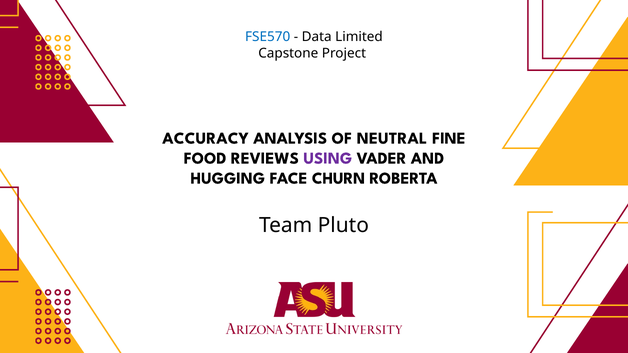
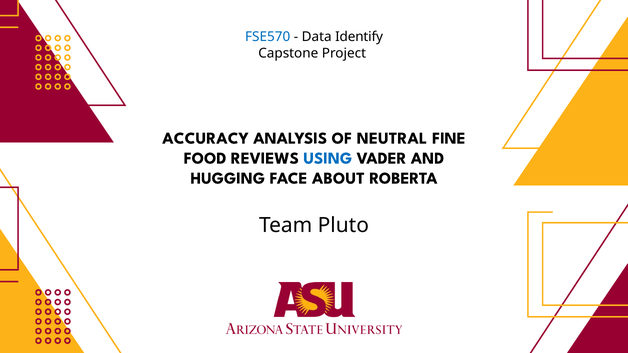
Limited: Limited -> Identify (359, 37)
USING colour: purple -> blue (328, 158)
CHURN: CHURN -> ABOUT (338, 178)
